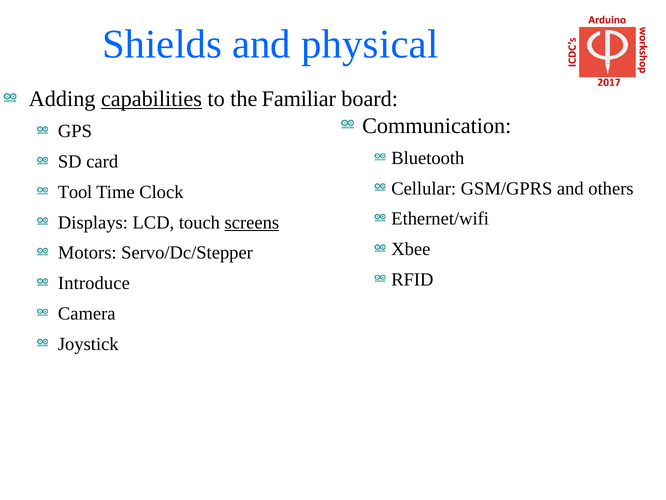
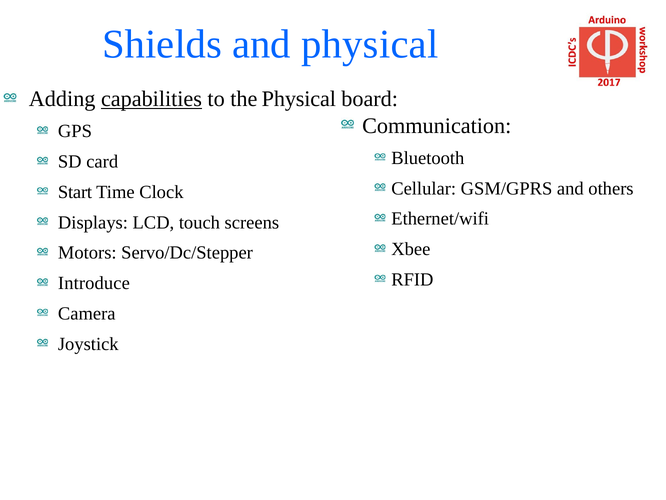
the Familiar: Familiar -> Physical (299, 99)
Tool: Tool -> Start (75, 192)
screens underline: present -> none (252, 222)
